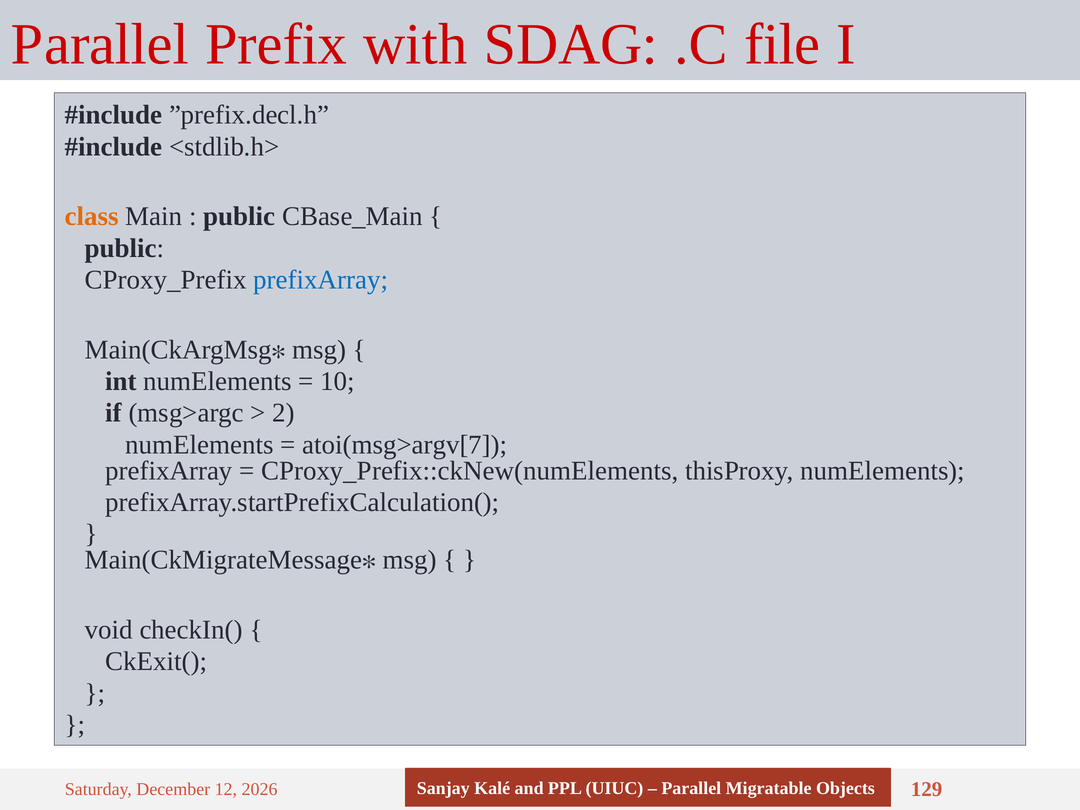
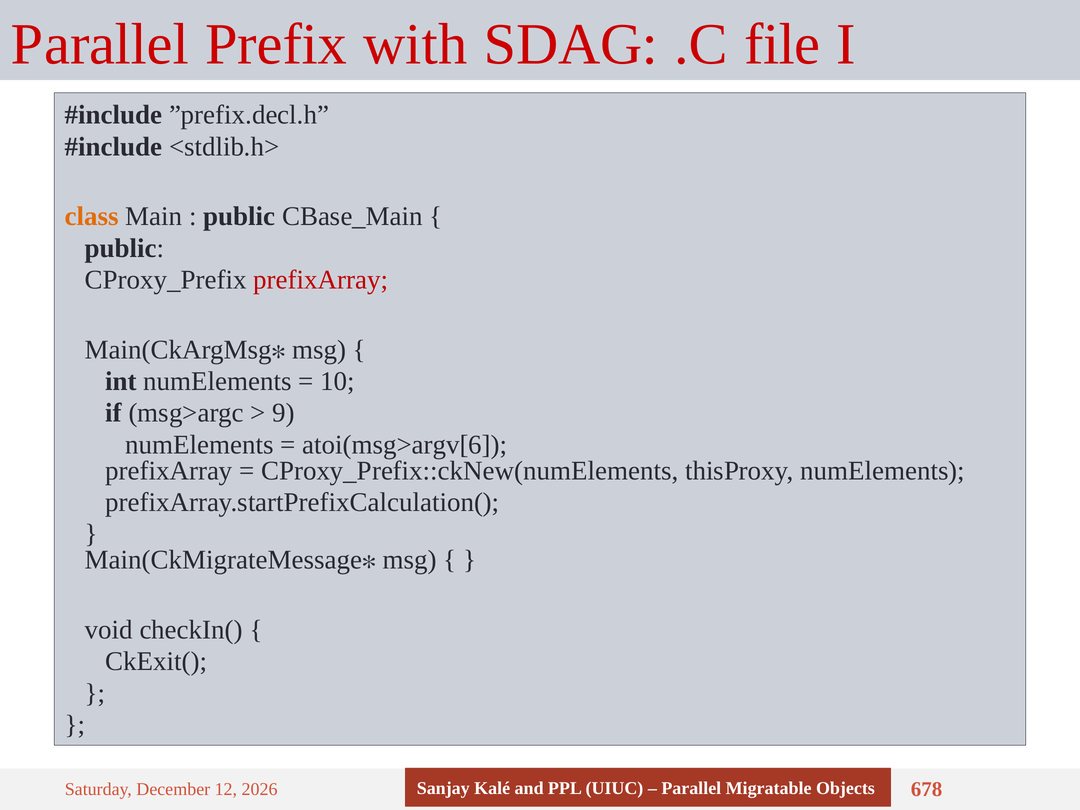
prefixArray colour: blue -> red (321, 280)
2: 2 -> 9 (283, 413)
atoi(msg>argv[7: atoi(msg>argv[7 -> atoi(msg>argv[6 (405, 445)
129: 129 -> 678 (927, 789)
